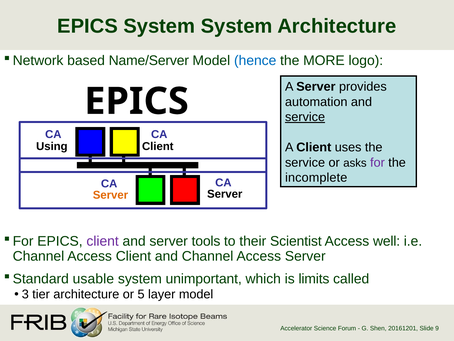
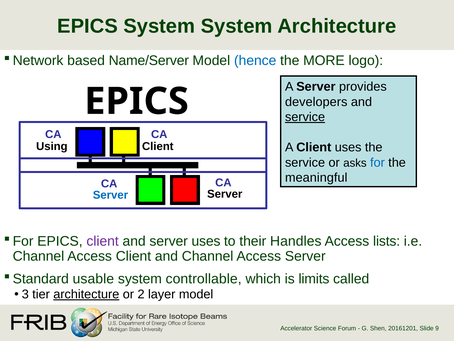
automation: automation -> developers (316, 102)
for colour: purple -> blue (377, 162)
incomplete: incomplete -> meaningful (316, 177)
Server colour: orange -> blue (110, 195)
server tools: tools -> uses (206, 241)
Scientist: Scientist -> Handles (296, 241)
well: well -> lists (387, 241)
unimportant: unimportant -> controllable (204, 278)
architecture underline: none -> present (86, 294)
5: 5 -> 2 (141, 294)
